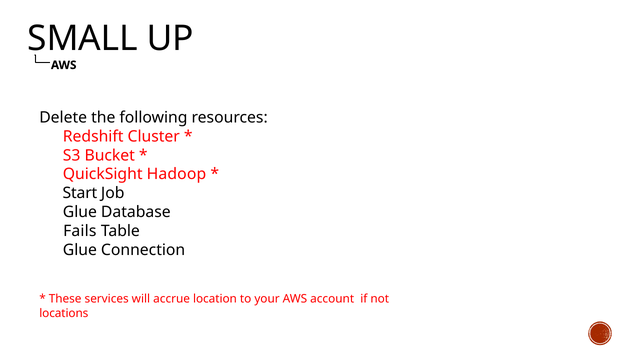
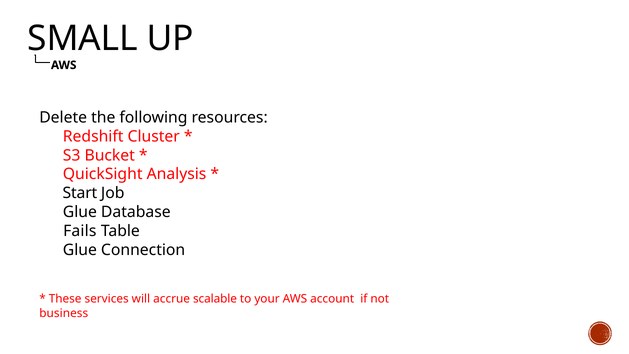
Hadoop: Hadoop -> Analysis (177, 174)
location: location -> scalable (215, 299)
locations: locations -> business (64, 313)
